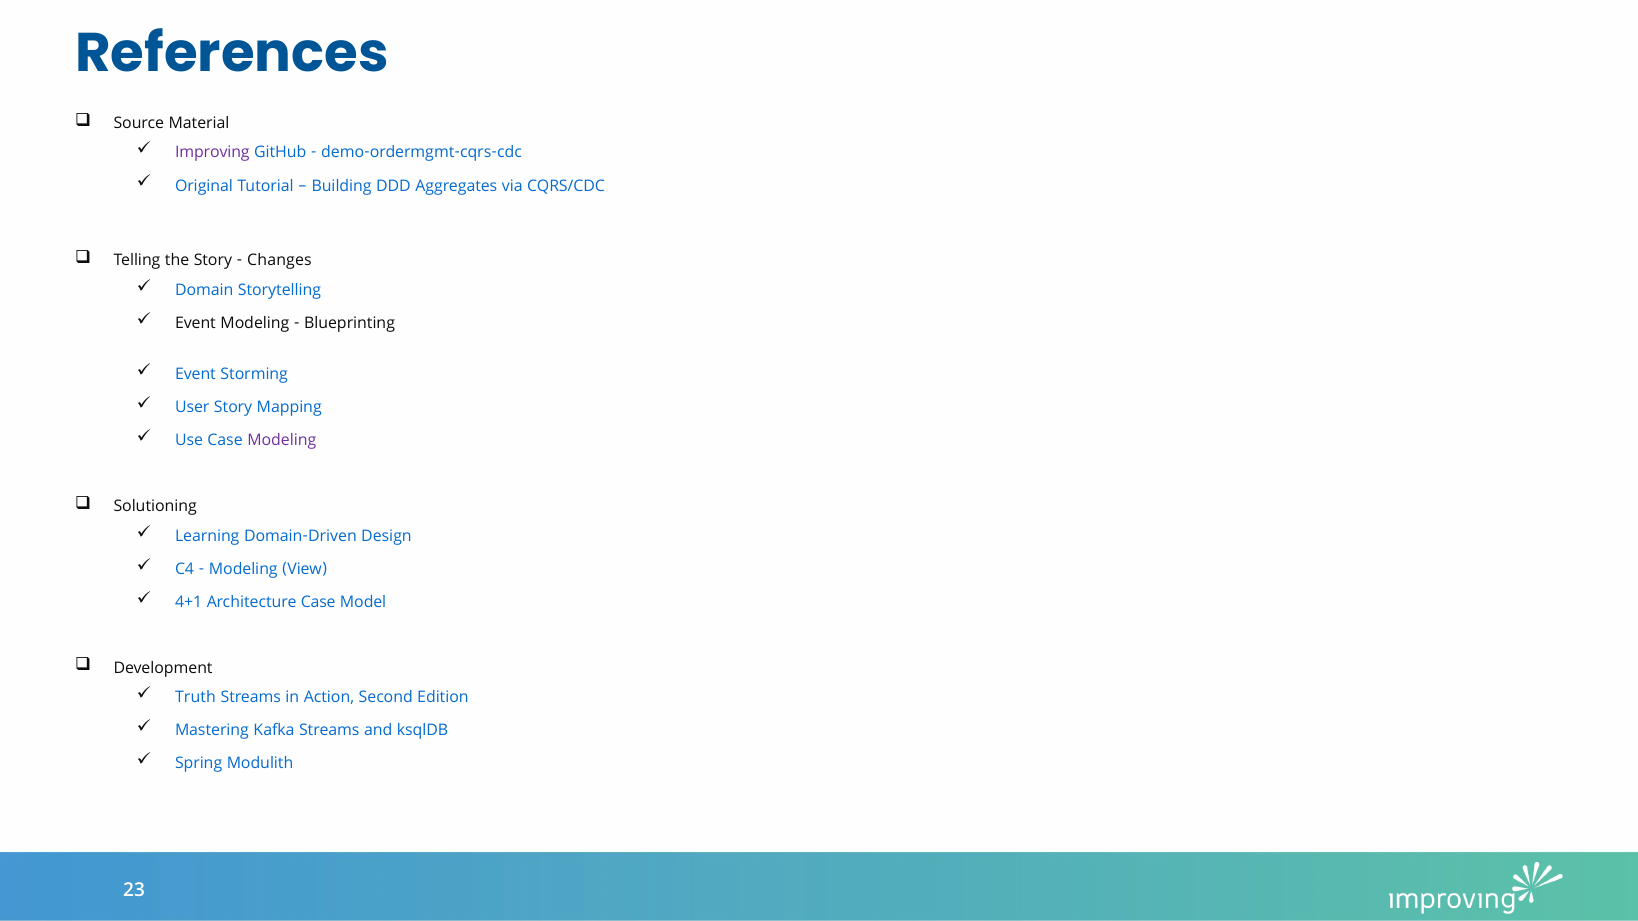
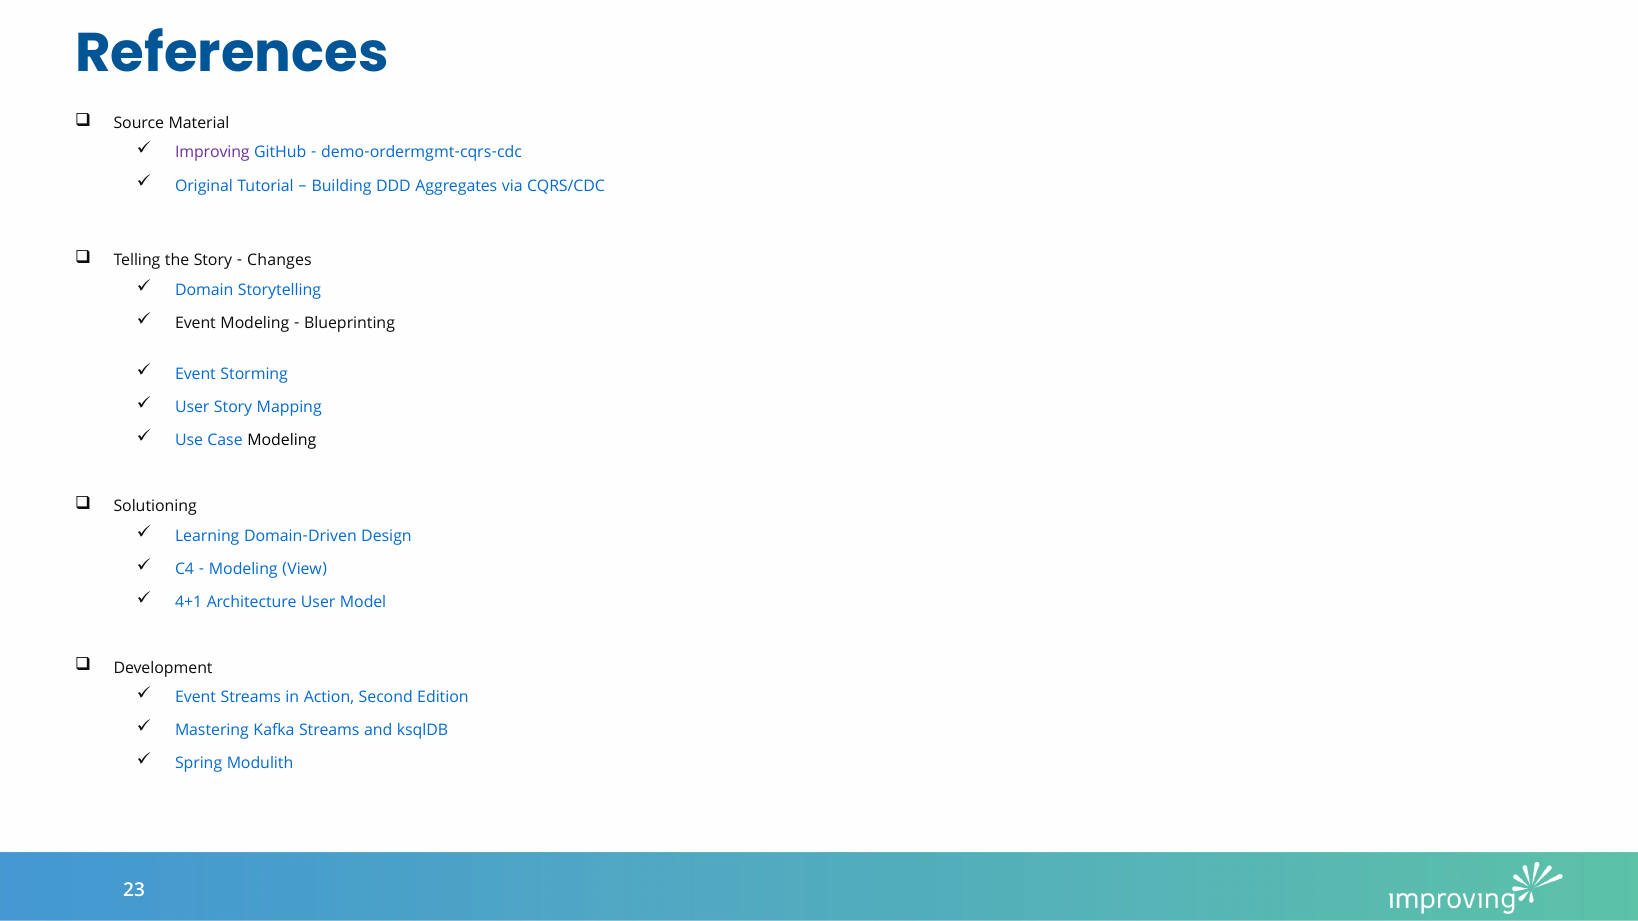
Modeling colour: purple -> black (282, 440)
Architecture Case: Case -> User (318, 602)
Truth: Truth -> Event (196, 697)
